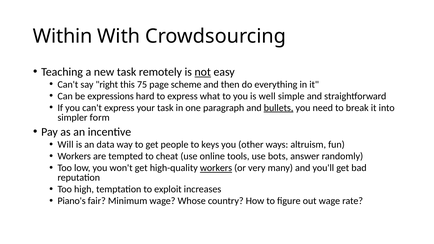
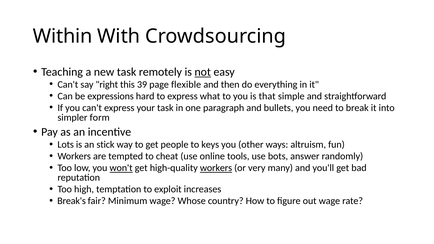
75: 75 -> 39 (142, 84)
scheme: scheme -> flexible (186, 84)
well: well -> that (267, 96)
bullets underline: present -> none (279, 108)
Will: Will -> Lots (66, 145)
data: data -> stick (105, 145)
won't underline: none -> present (121, 168)
Piano's: Piano's -> Break's (72, 201)
